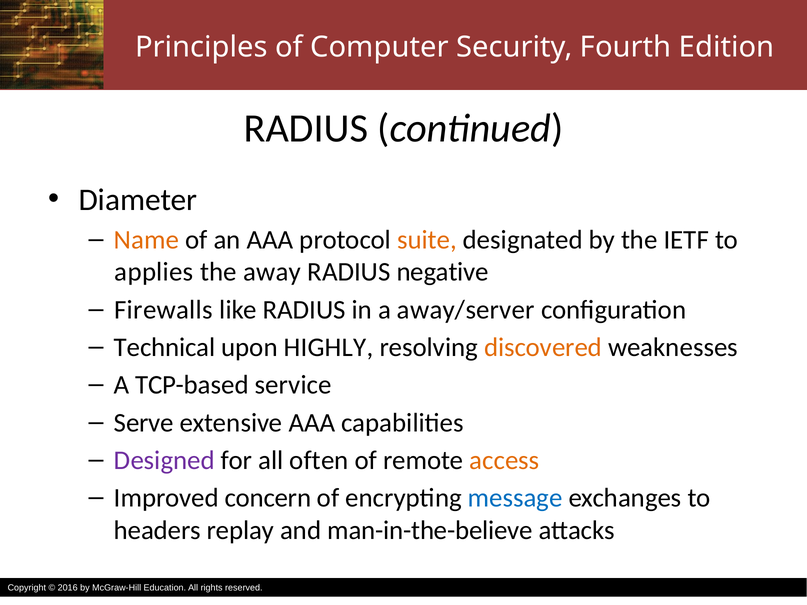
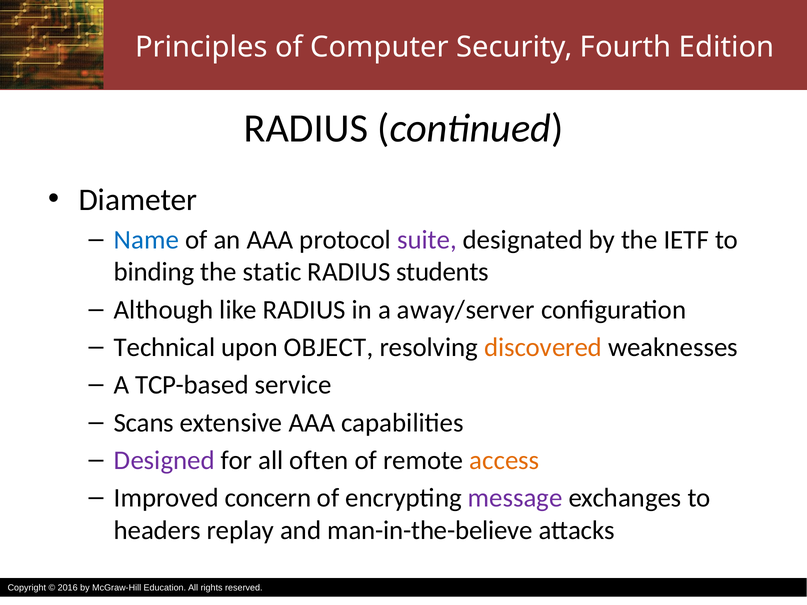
Name colour: orange -> blue (147, 240)
suite colour: orange -> purple (427, 240)
applies: applies -> binding (154, 272)
away: away -> static (272, 272)
negative: negative -> students (443, 272)
Firewalls: Firewalls -> Although (164, 310)
HIGHLY: HIGHLY -> OBJECT (329, 348)
Serve: Serve -> Scans (144, 423)
message colour: blue -> purple (515, 498)
